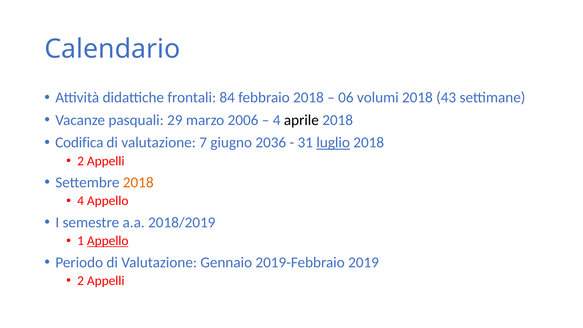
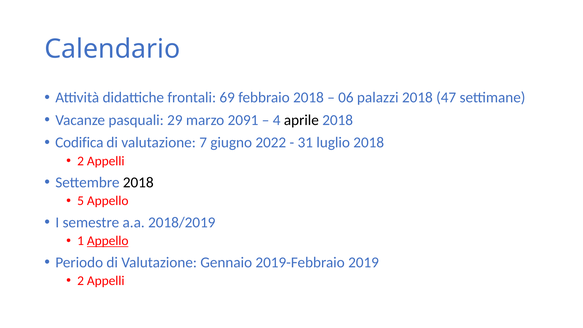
84: 84 -> 69 (227, 98)
volumi: volumi -> palazzi (378, 98)
43: 43 -> 47 (446, 98)
2006: 2006 -> 2091 (243, 120)
2036: 2036 -> 2022 (271, 143)
luglio underline: present -> none (333, 143)
2018 colour: orange -> black (138, 182)
4: 4 -> 5 (81, 201)
